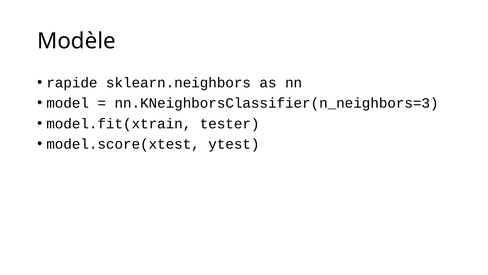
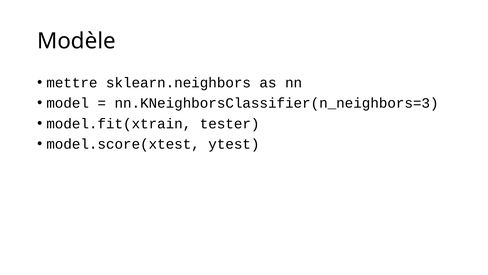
rapide: rapide -> mettre (72, 83)
